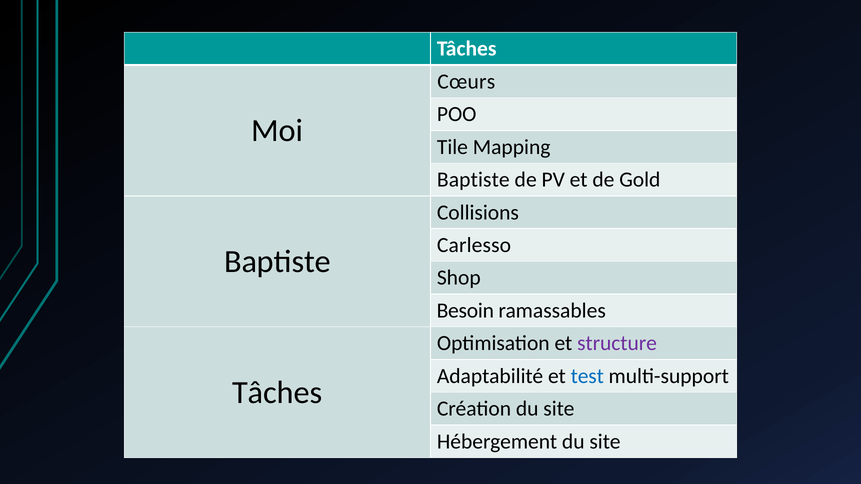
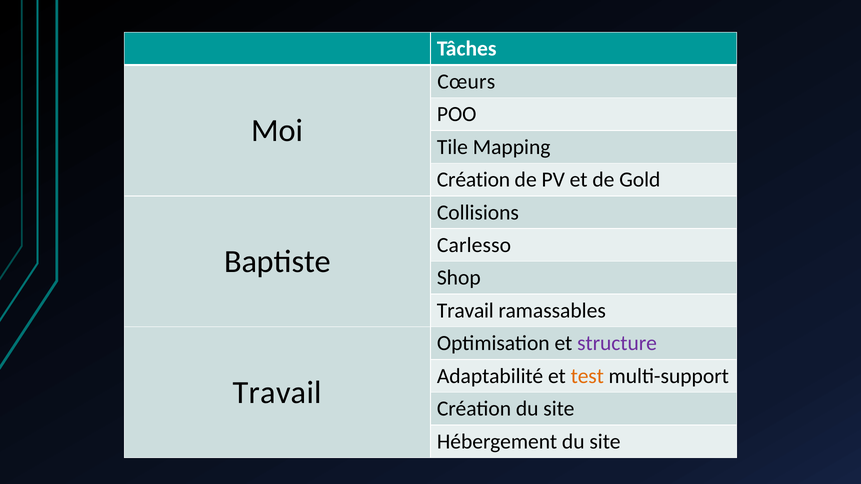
Baptiste: Baptiste -> Création (473, 180)
Besoin: Besoin -> Travail (465, 311)
test colour: blue -> orange (587, 376)
Tâches: Tâches -> Travail (277, 393)
